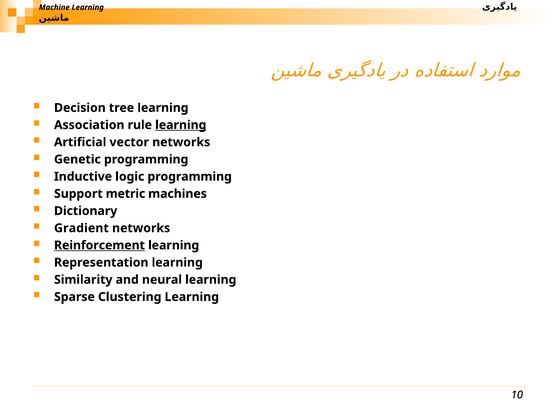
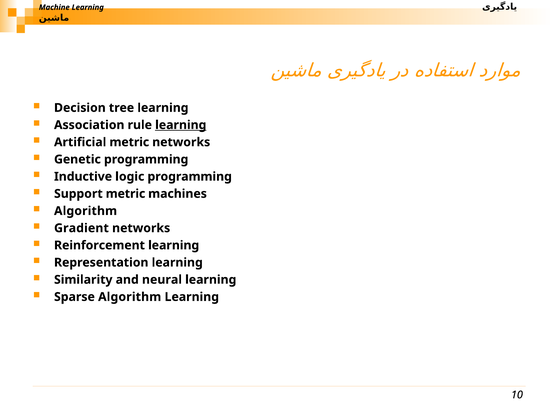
Artificial vector: vector -> metric (129, 142)
Dictionary: Dictionary -> Algorithm (86, 211)
Reinforcement underline: present -> none (99, 246)
Sparse Clustering: Clustering -> Algorithm (130, 297)
